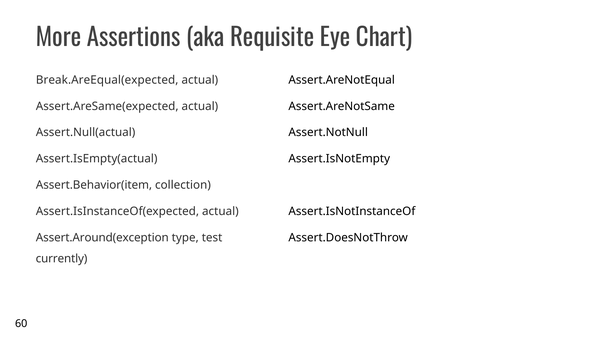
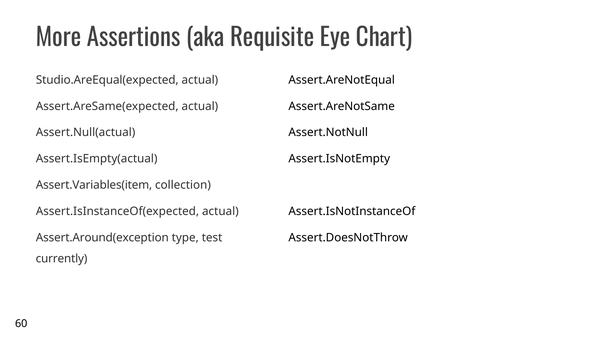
Break.AreEqual(expected: Break.AreEqual(expected -> Studio.AreEqual(expected (107, 80)
Assert.Behavior(item: Assert.Behavior(item -> Assert.Variables(item (94, 185)
